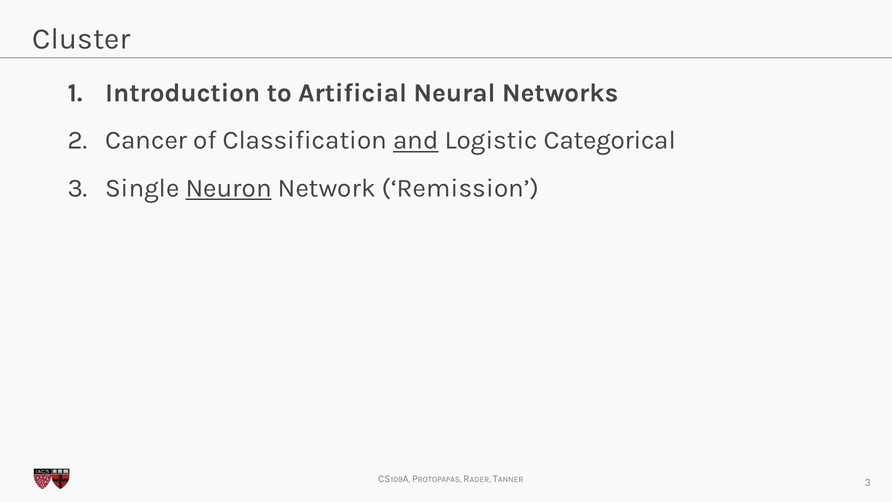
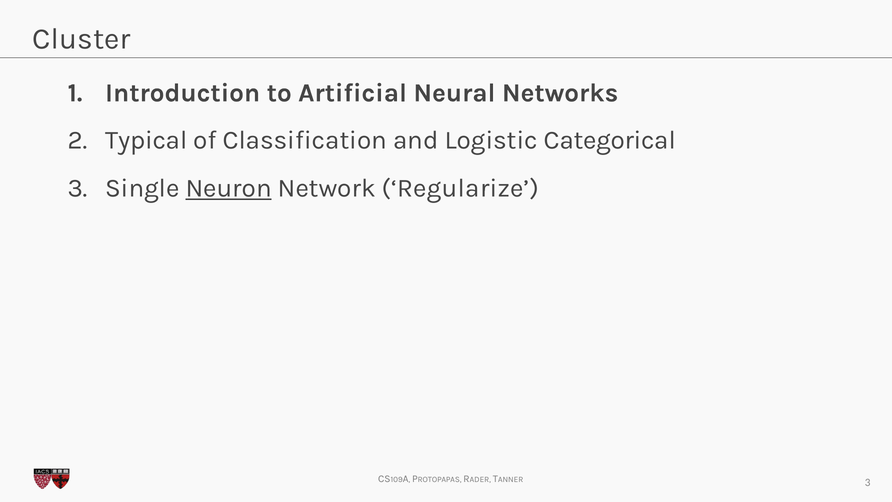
Cancer: Cancer -> Typical (146, 140)
and underline: present -> none (416, 140)
Remission: Remission -> Regularize (460, 188)
